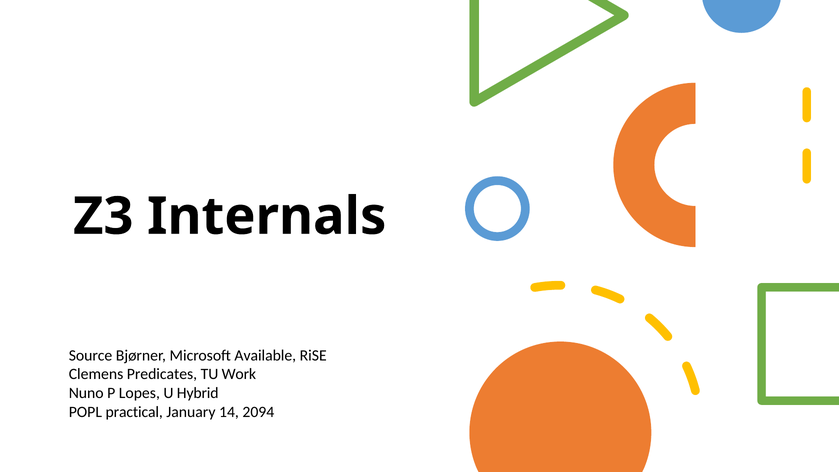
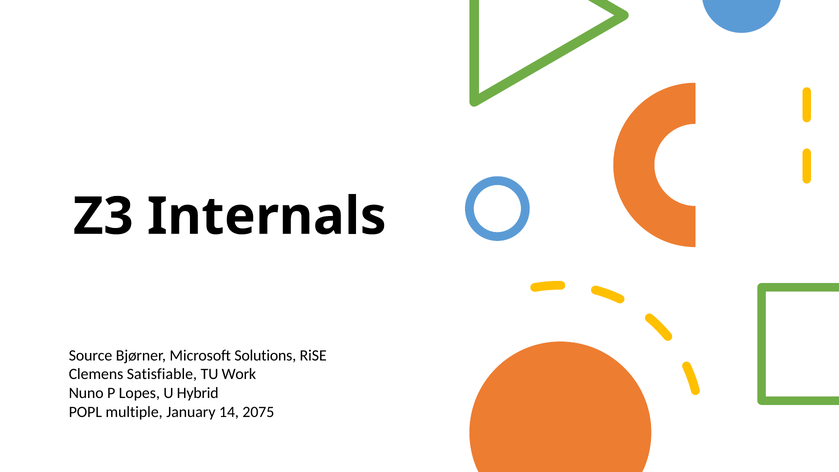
Available: Available -> Solutions (265, 355)
Predicates: Predicates -> Satisfiable (162, 374)
practical: practical -> multiple (134, 412)
2094: 2094 -> 2075 (258, 412)
